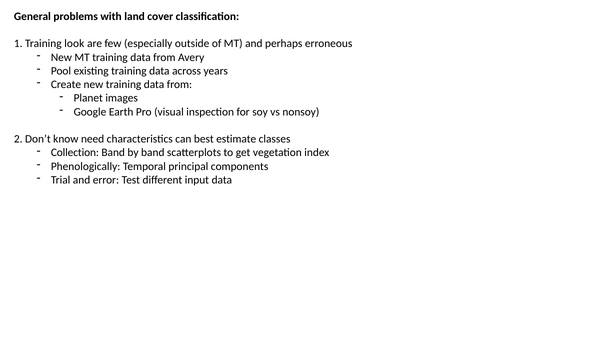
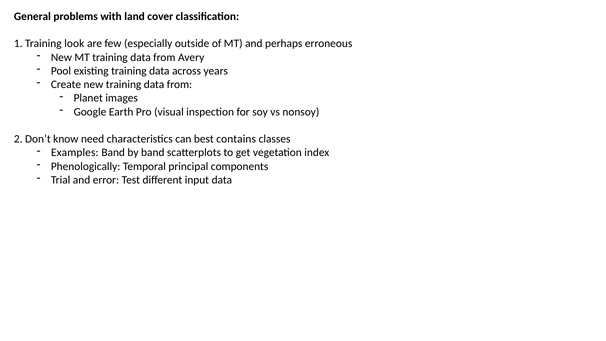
estimate: estimate -> contains (236, 139)
Collection: Collection -> Examples (75, 153)
